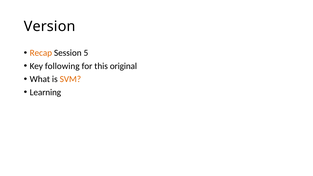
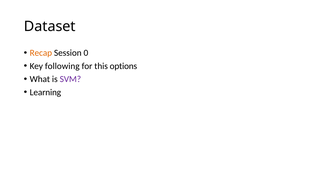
Version: Version -> Dataset (50, 26)
5: 5 -> 0 (86, 53)
original: original -> options (123, 66)
SVM colour: orange -> purple (70, 79)
